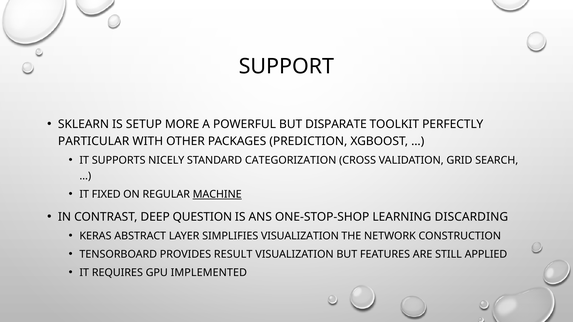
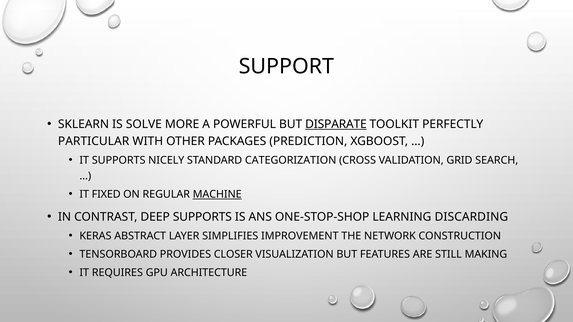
SETUP: SETUP -> SOLVE (144, 124)
DISPARATE underline: none -> present (336, 124)
DEEP QUESTION: QUESTION -> SUPPORTS (202, 217)
SIMPLIFIES VISUALIZATION: VISUALIZATION -> IMPROVEMENT (300, 236)
RESULT: RESULT -> CLOSER (233, 254)
APPLIED: APPLIED -> MAKING (486, 254)
IMPLEMENTED: IMPLEMENTED -> ARCHITECTURE (209, 273)
